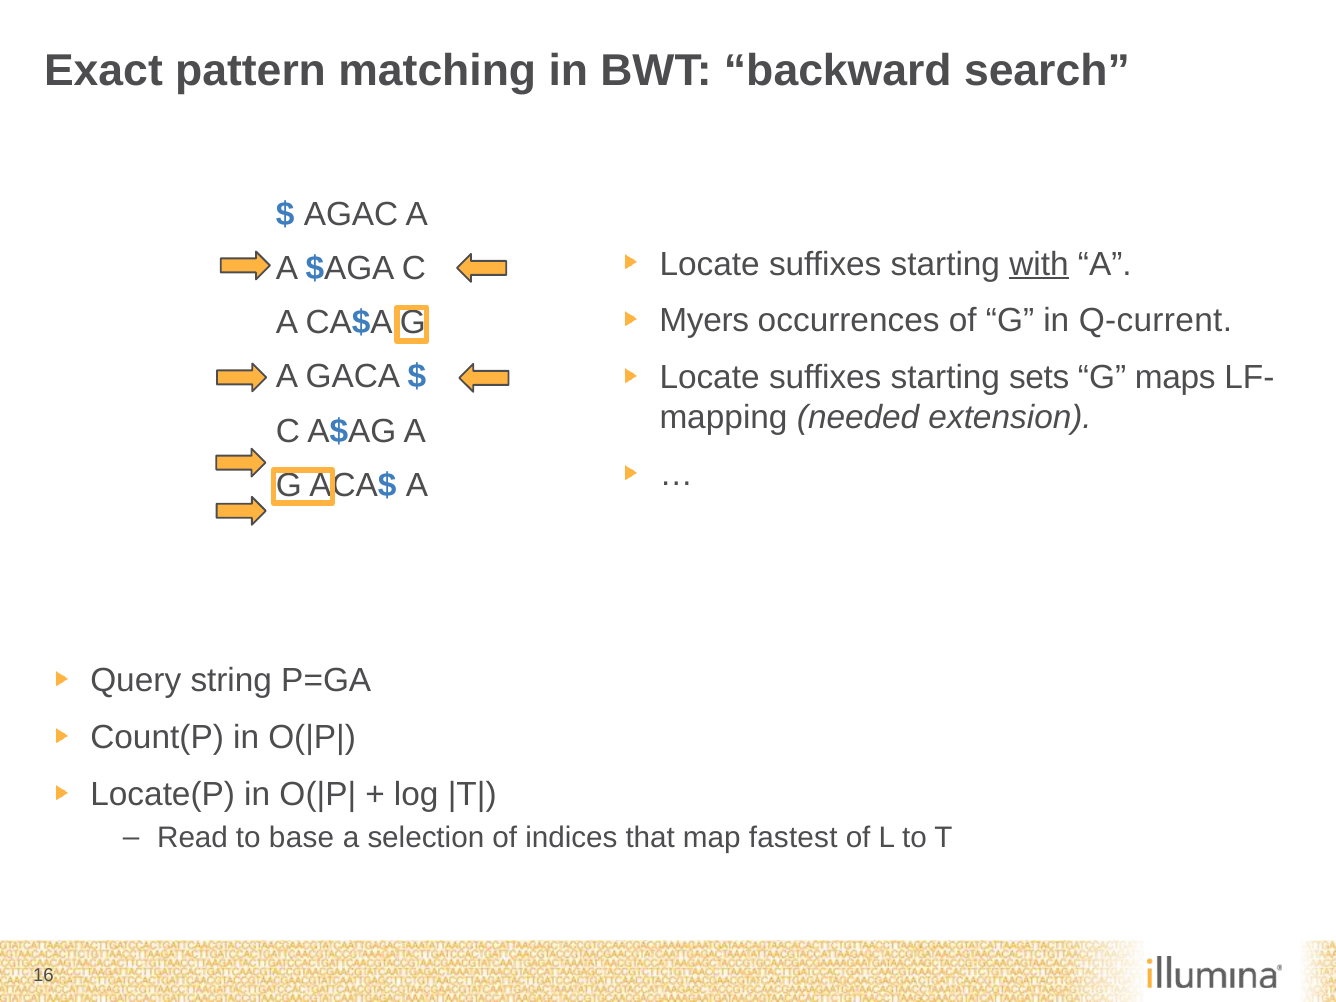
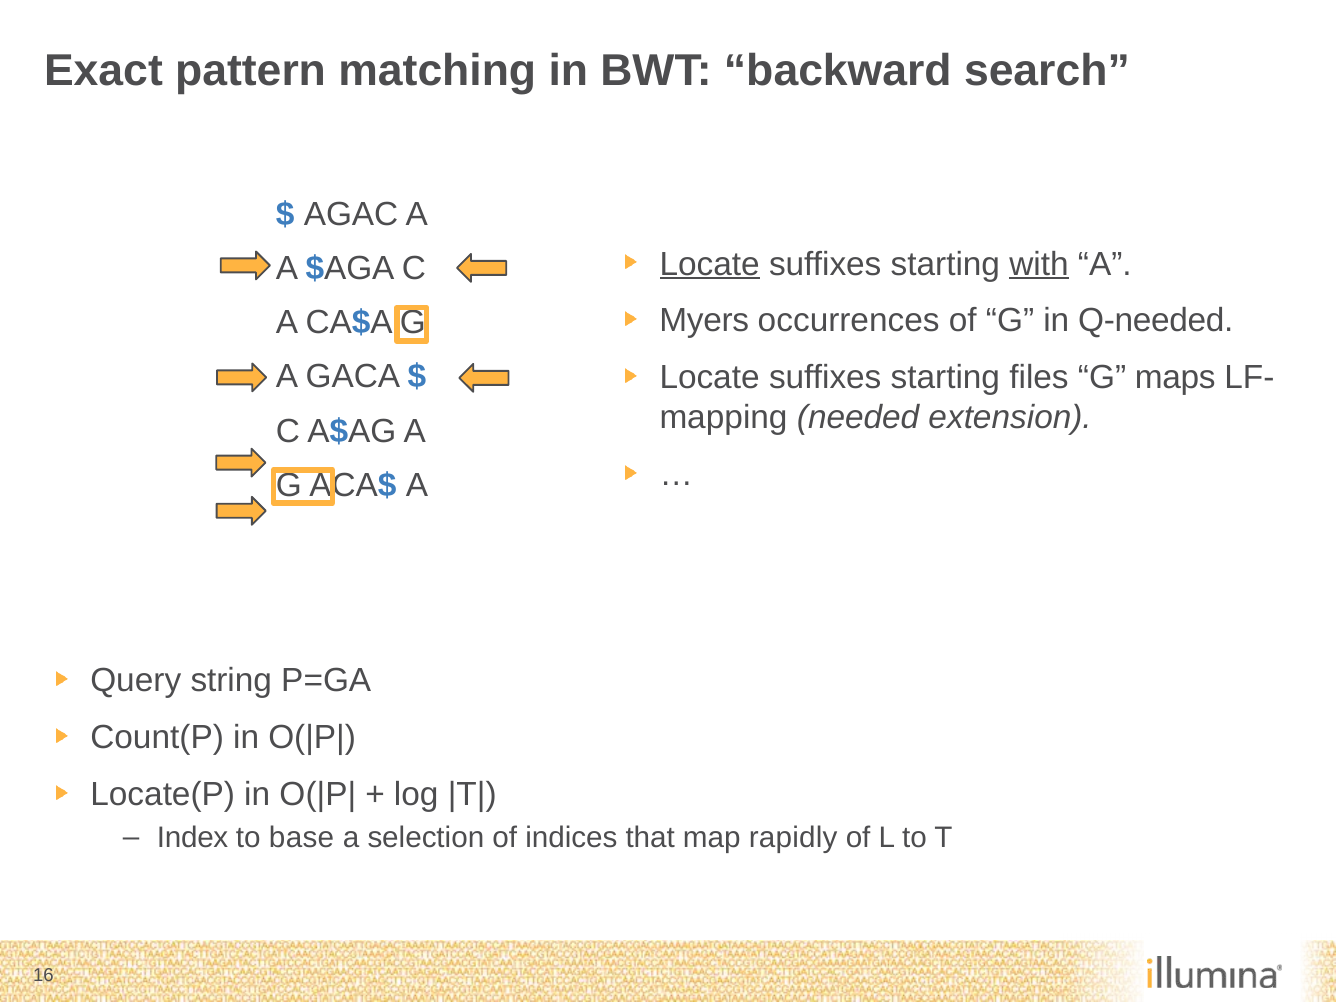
Locate underline: none -> present (710, 264)
Q-current: Q-current -> Q-needed (1156, 321)
sets: sets -> files (1039, 378)
Read: Read -> Index (193, 838)
fastest: fastest -> rapidly (793, 838)
